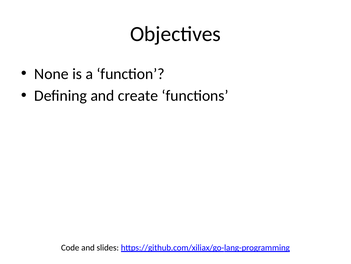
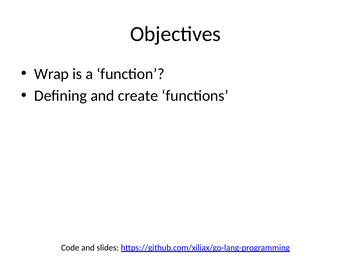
None: None -> Wrap (52, 74)
